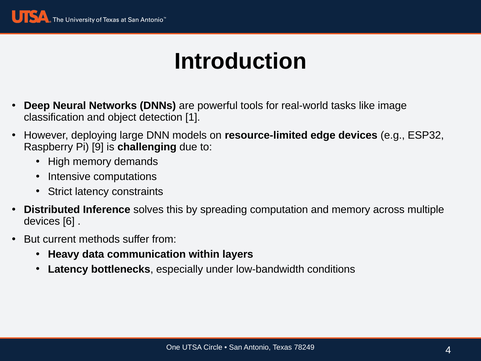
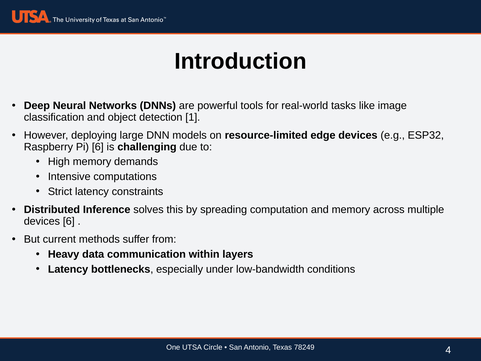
Pi 9: 9 -> 6 (98, 147)
